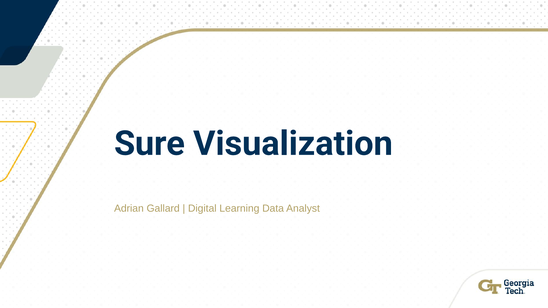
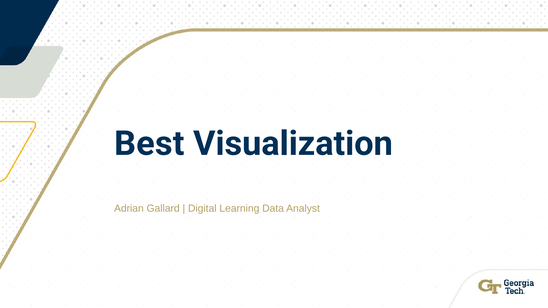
Sure: Sure -> Best (149, 144)
